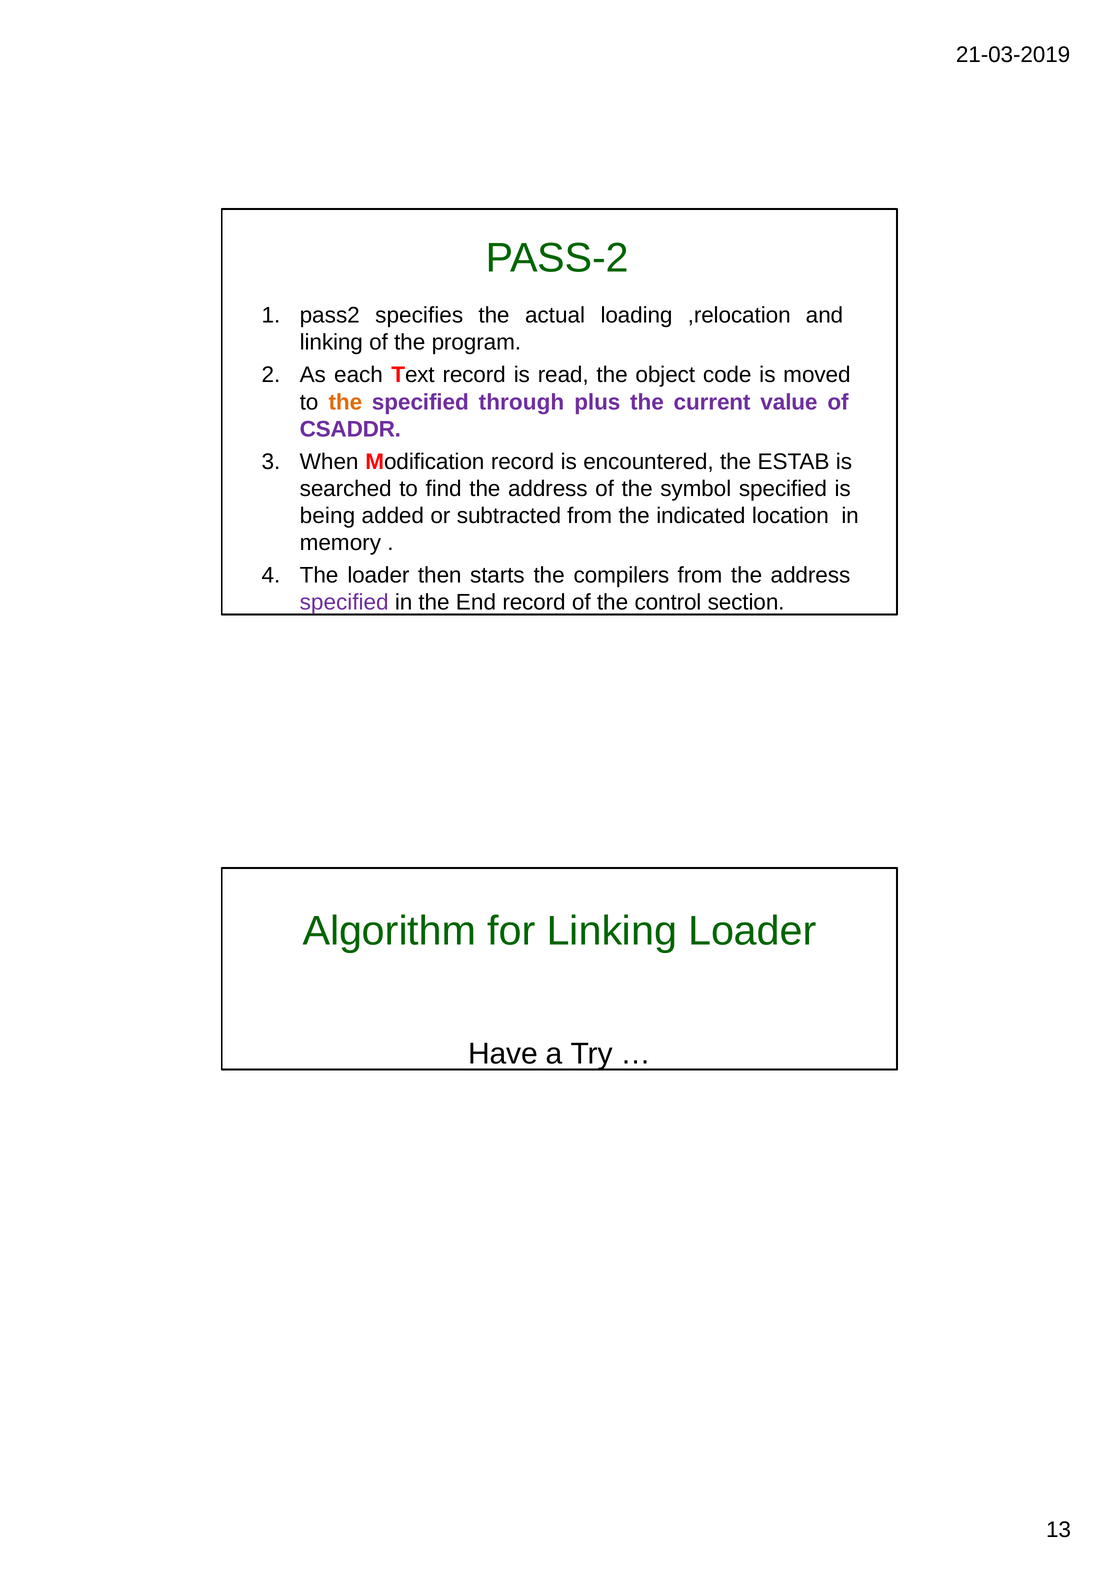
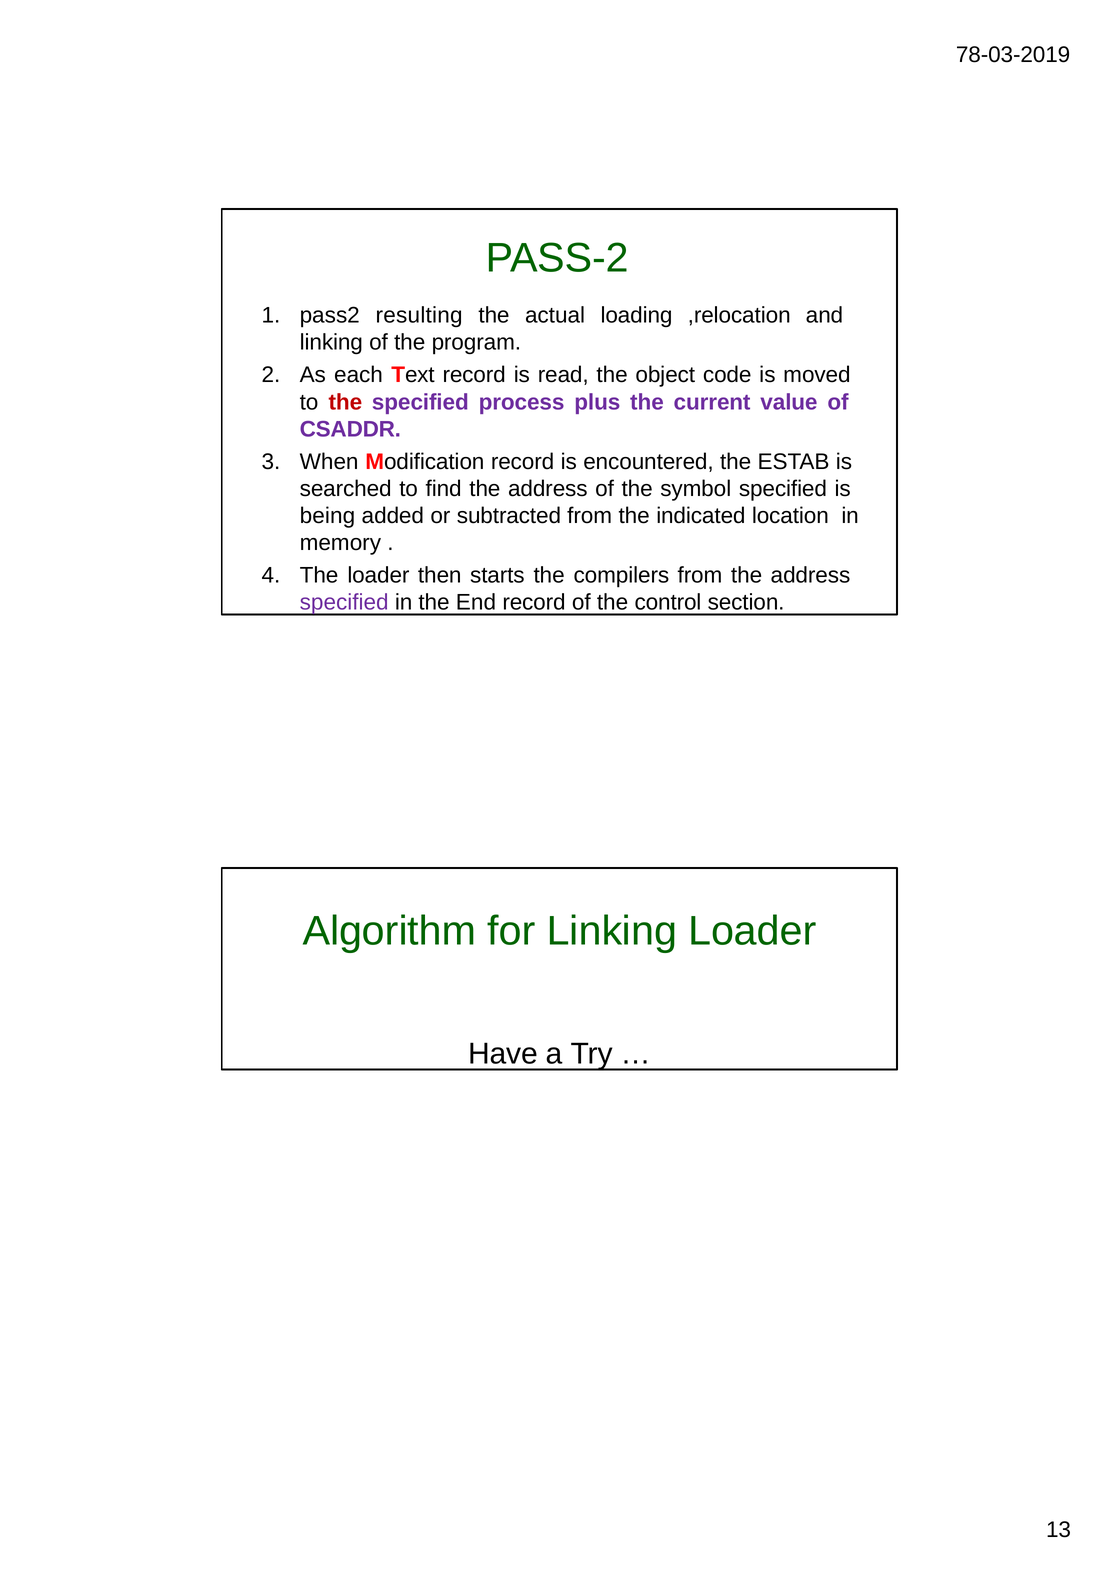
21-03-2019: 21-03-2019 -> 78-03-2019 (1013, 55)
specifies: specifies -> resulting (419, 316)
the colour: orange -> red (345, 402)
through: through -> process (522, 402)
